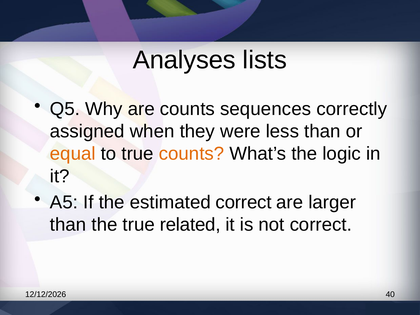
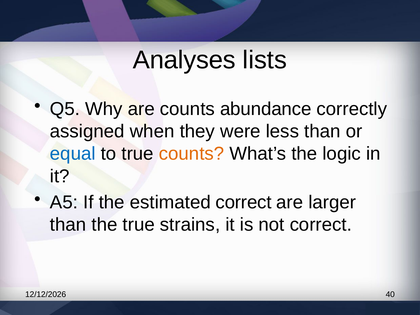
sequences: sequences -> abundance (266, 109)
equal colour: orange -> blue (73, 154)
related: related -> strains (190, 225)
